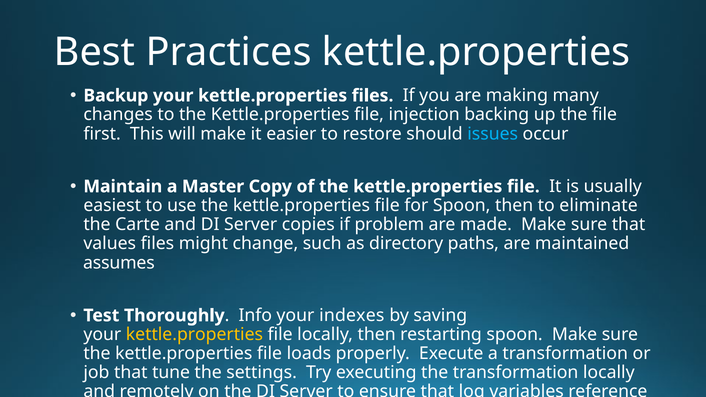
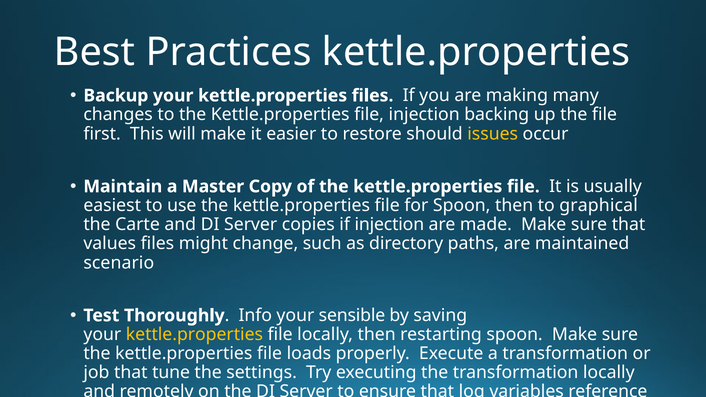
issues colour: light blue -> yellow (493, 134)
eliminate: eliminate -> graphical (599, 206)
if problem: problem -> injection (389, 225)
assumes: assumes -> scenario (119, 263)
indexes: indexes -> sensible (352, 316)
